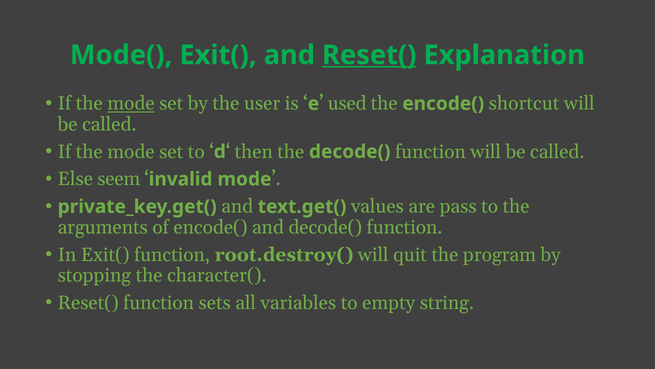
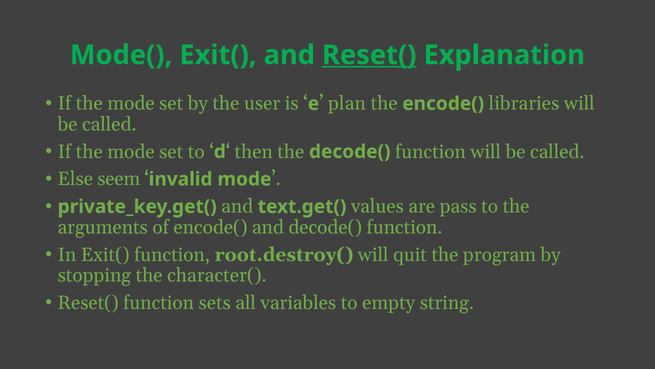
mode underline: present -> none (131, 103)
used: used -> plan (347, 103)
shortcut: shortcut -> libraries (524, 103)
